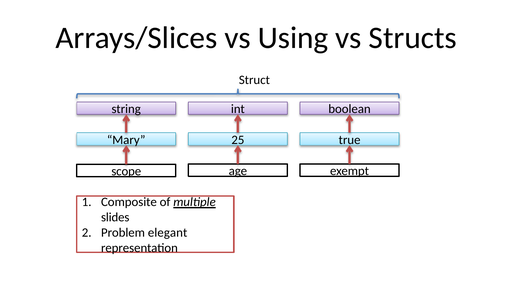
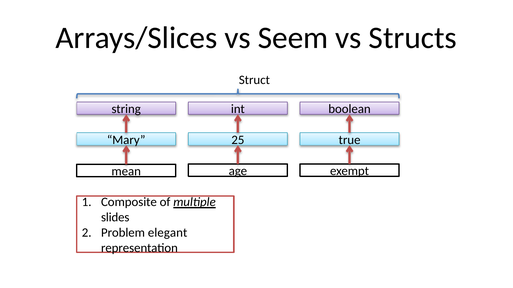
Using: Using -> Seem (293, 38)
scope: scope -> mean (126, 172)
